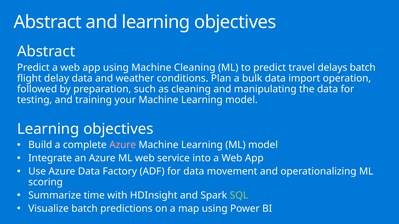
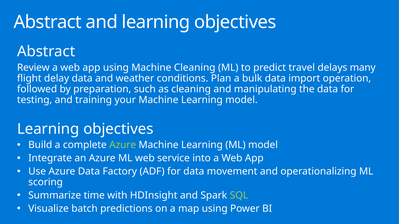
Predict: Predict -> Review (33, 68)
delays batch: batch -> many (363, 68)
Azure colour: pink -> light green (123, 145)
